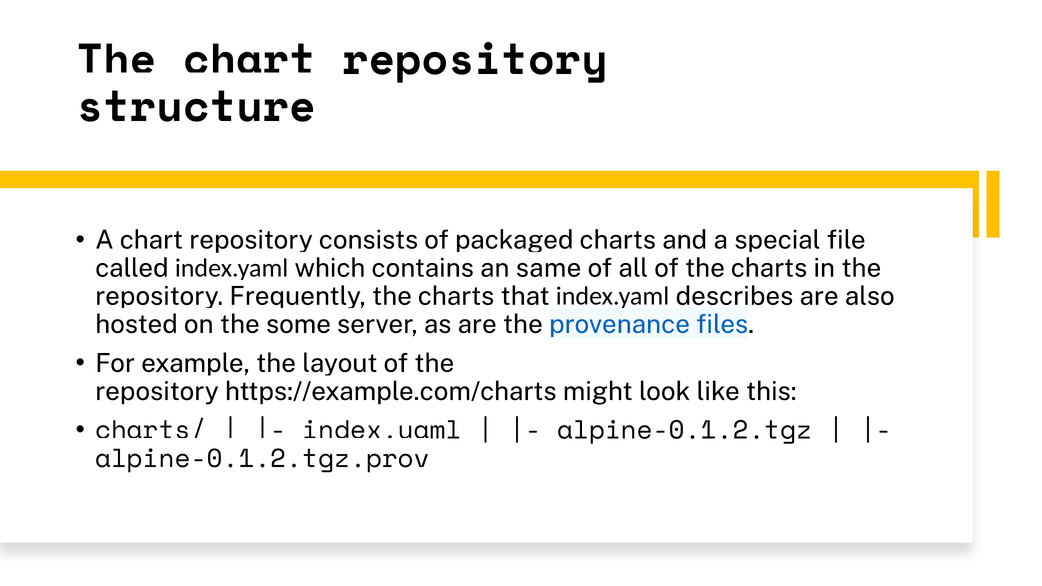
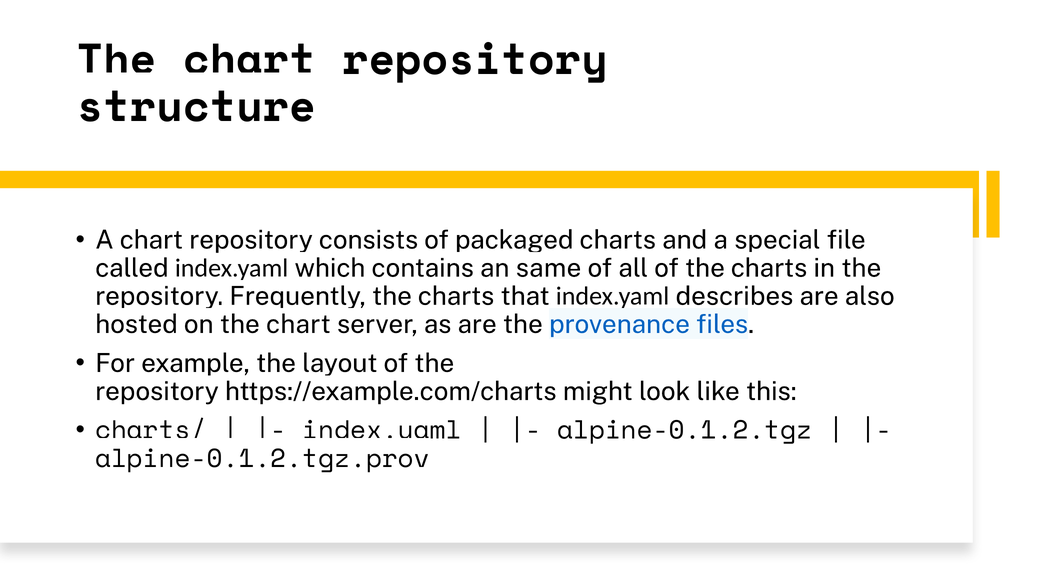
on the some: some -> chart (298, 324)
